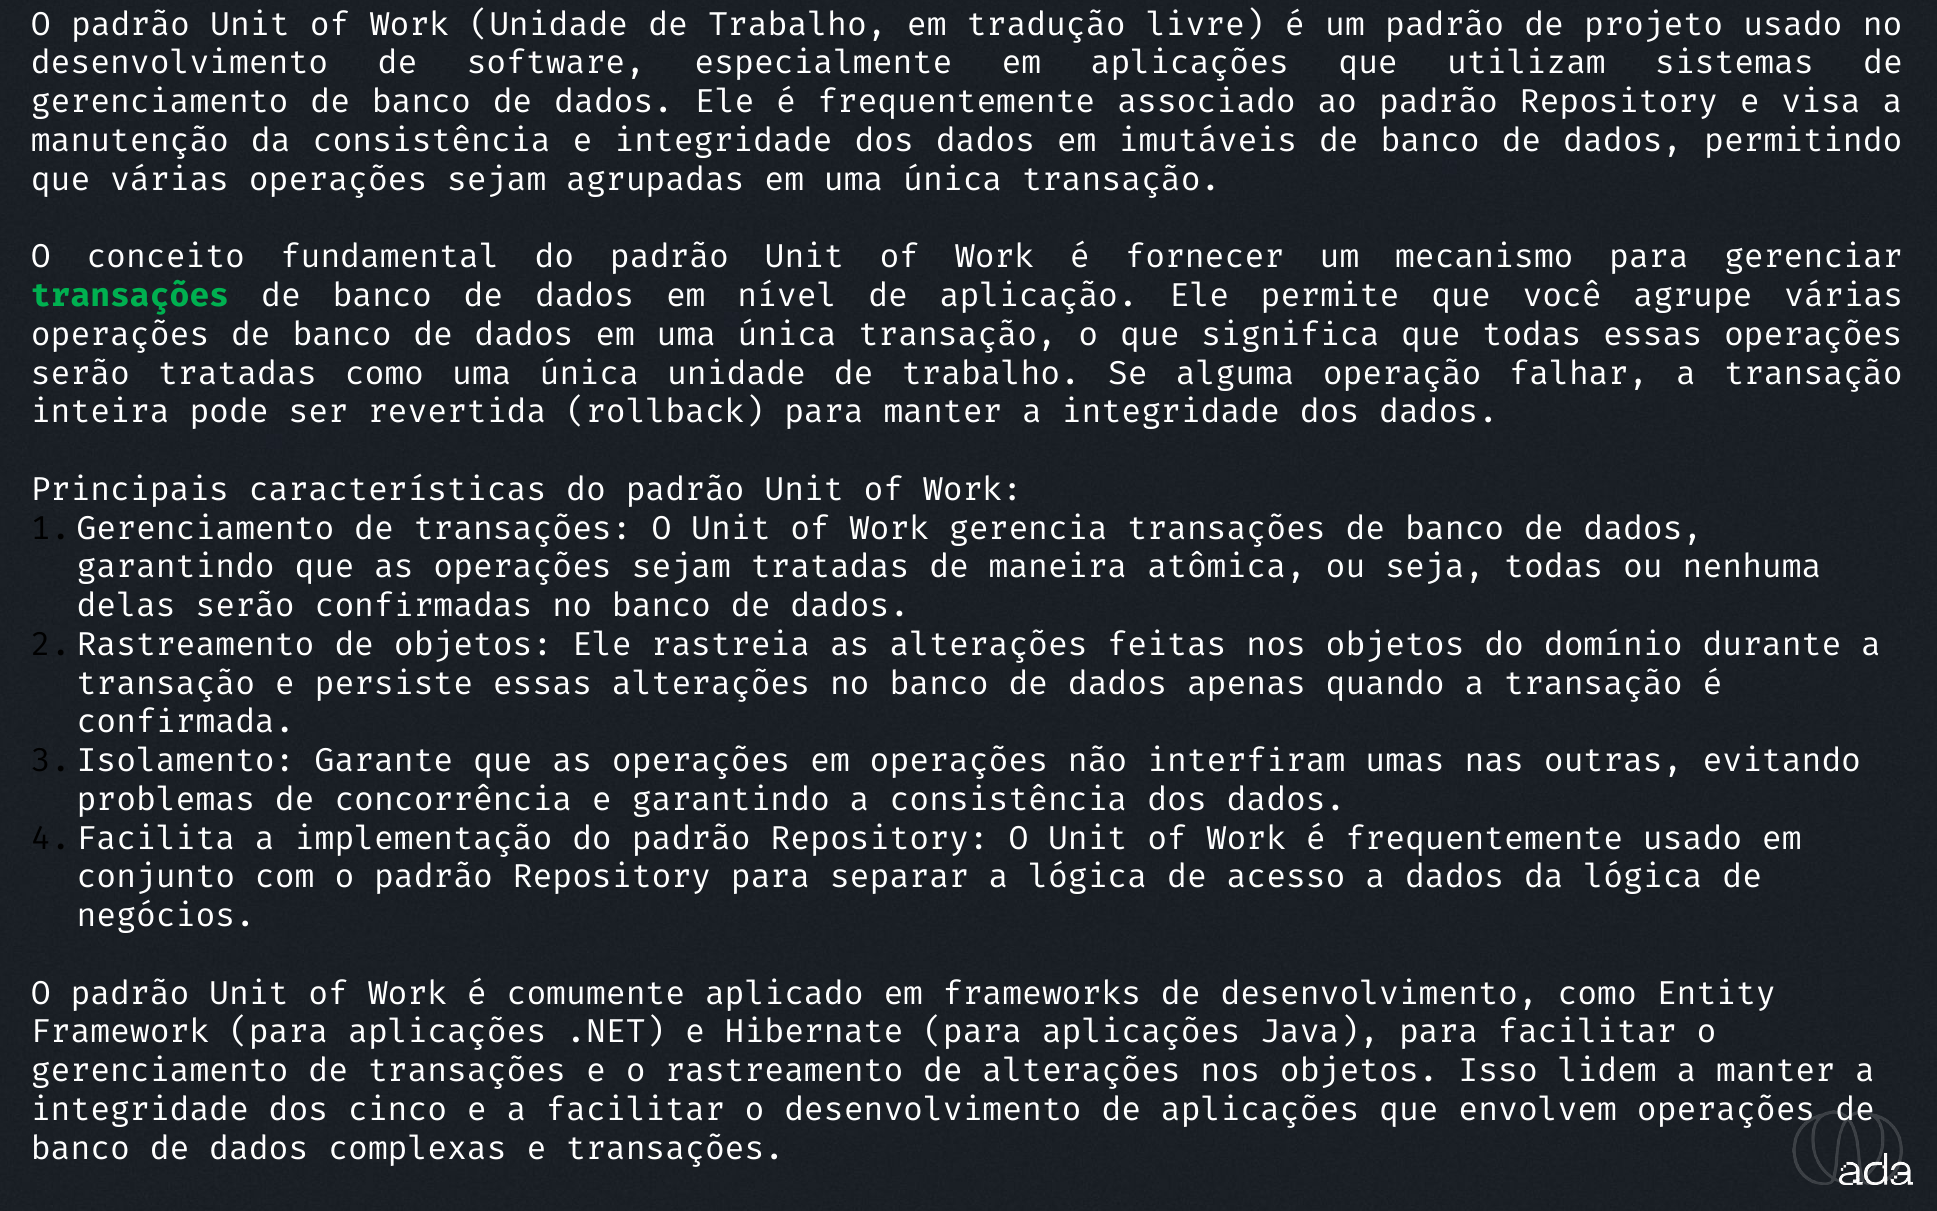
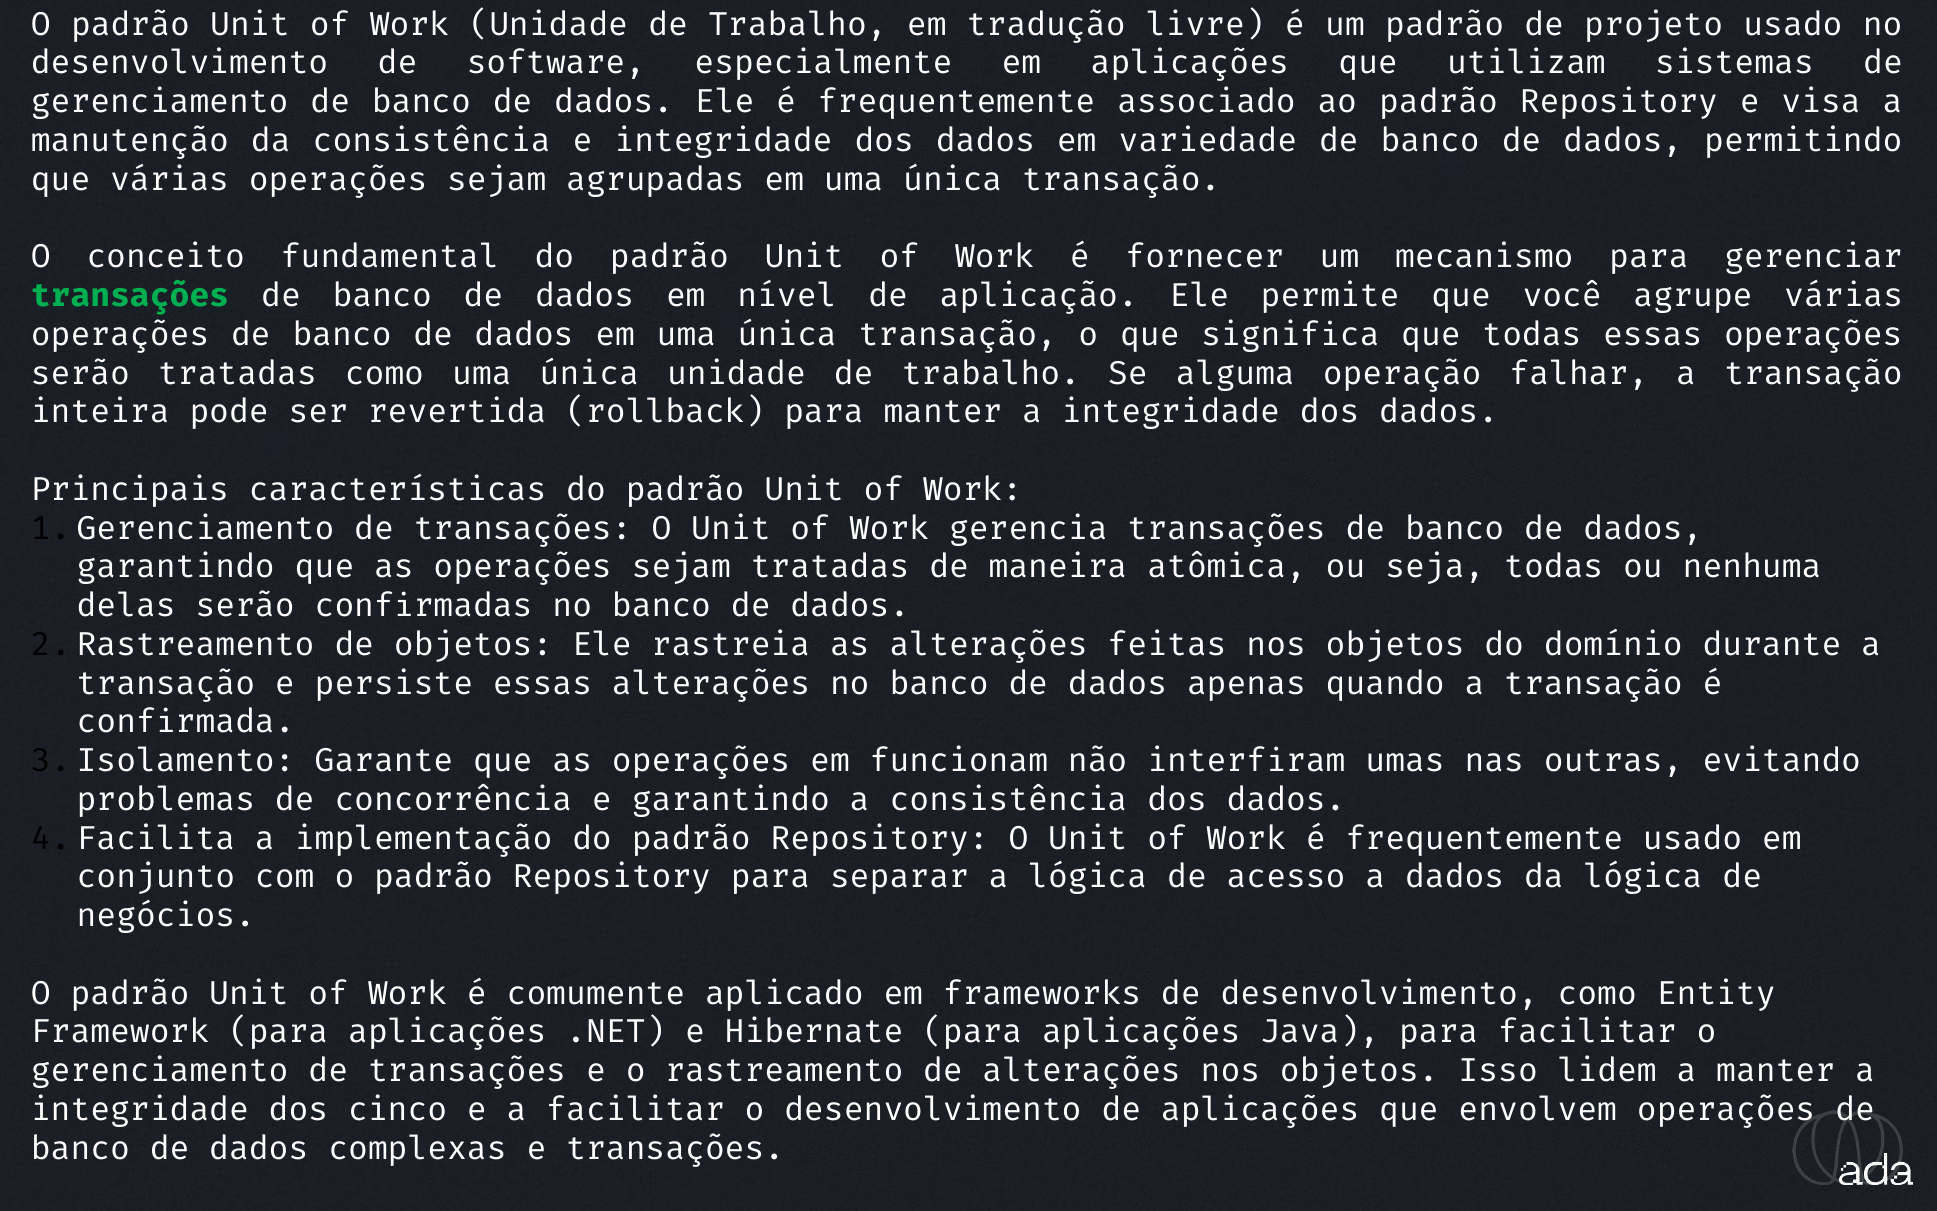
imutáveis: imutáveis -> variedade (1208, 141)
em operações: operações -> funcionam (959, 761)
